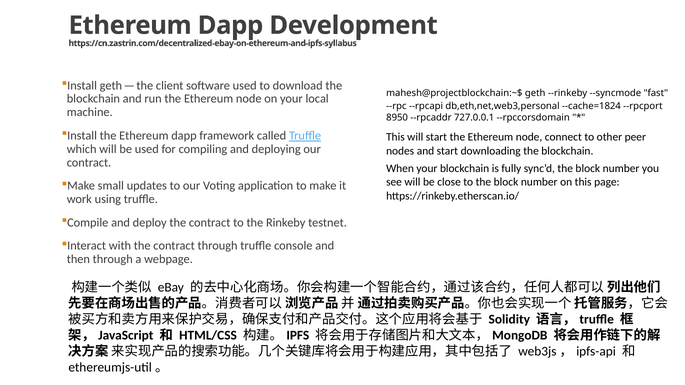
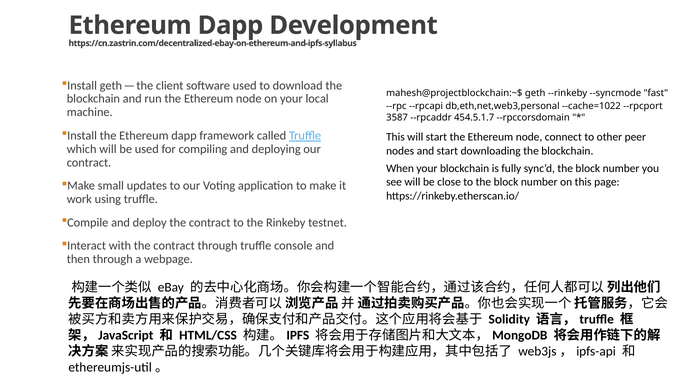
--cache=1824: --cache=1824 -> --cache=1022 (591, 106)
8950: 8950 -> 3587 (397, 117)
727.0.0.1: 727.0.0.1 -> 454.5.1.7 (474, 117)
